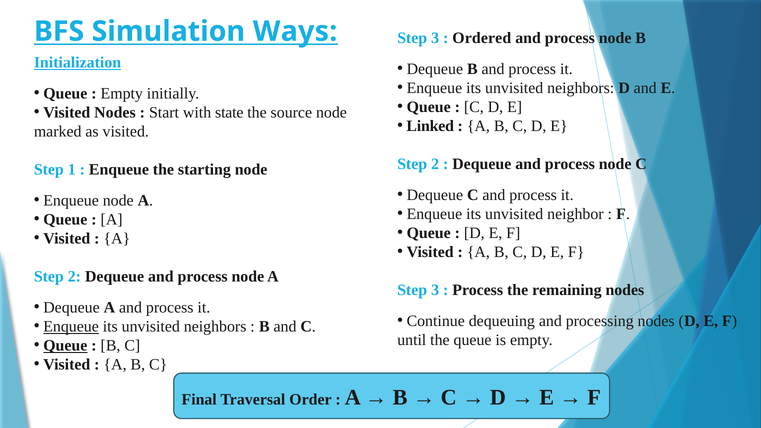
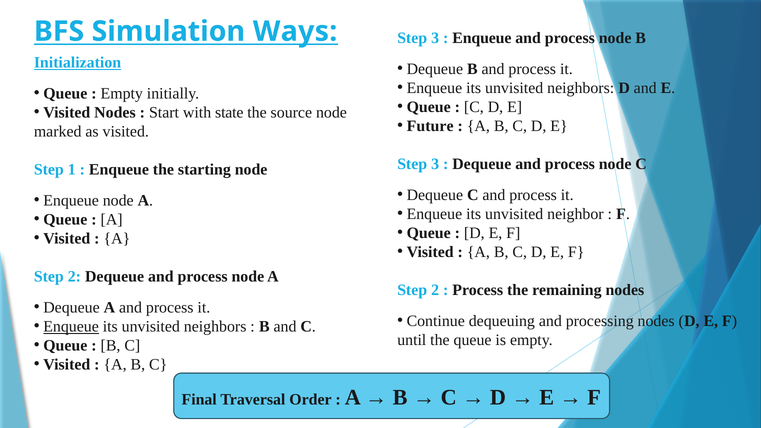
Ordered: Ordered -> Enqueue (482, 38)
Linked: Linked -> Future (430, 126)
2: 2 -> 3 (435, 164)
3: 3 -> 2 (435, 290)
Queue underline: present -> none (65, 346)
